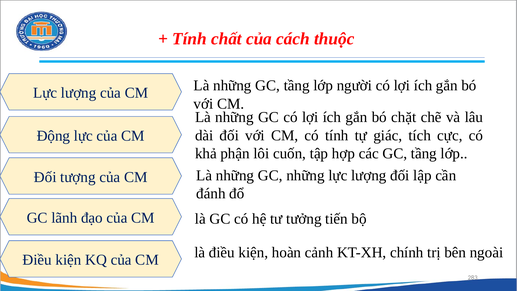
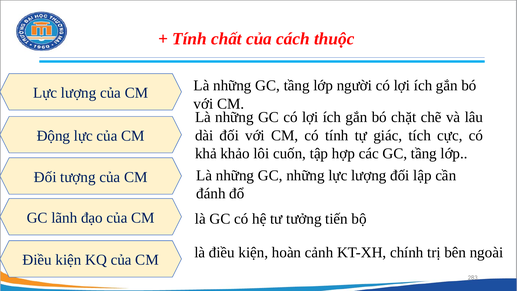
phận: phận -> khảo (235, 153)
